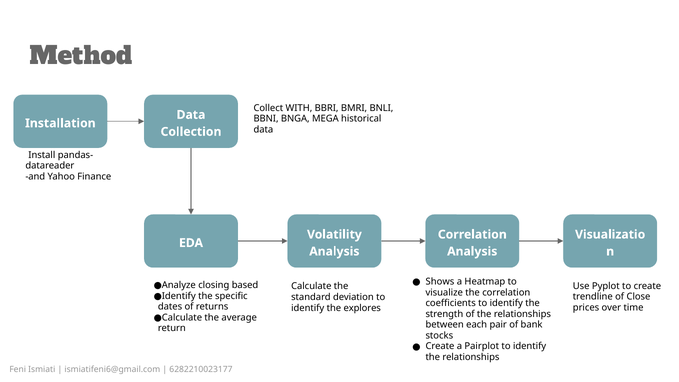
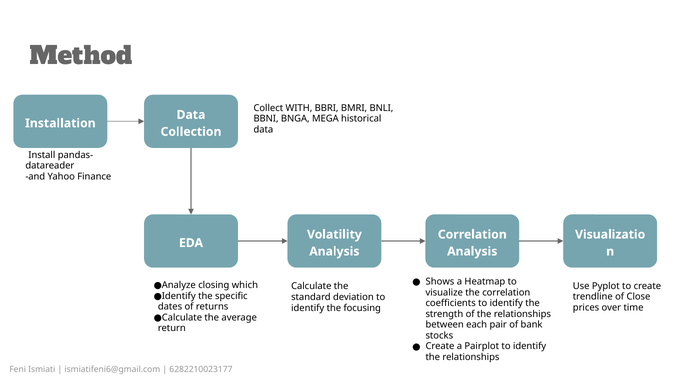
based: based -> which (245, 285)
explores: explores -> focusing (362, 308)
